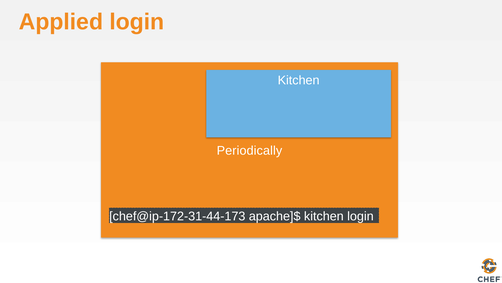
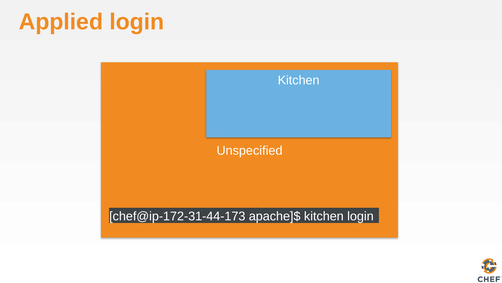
Periodically: Periodically -> Unspecified (250, 150)
